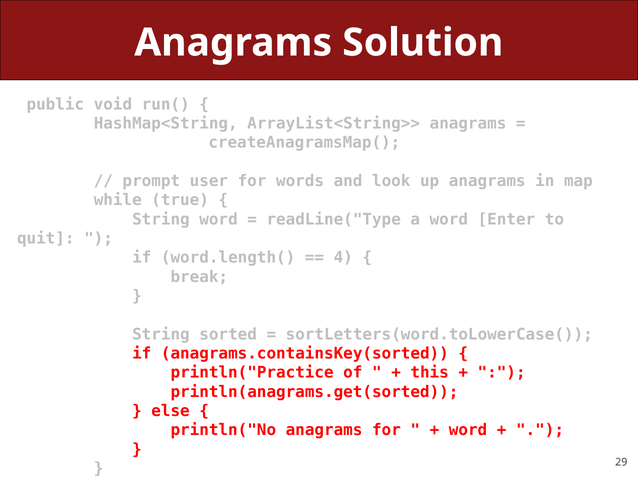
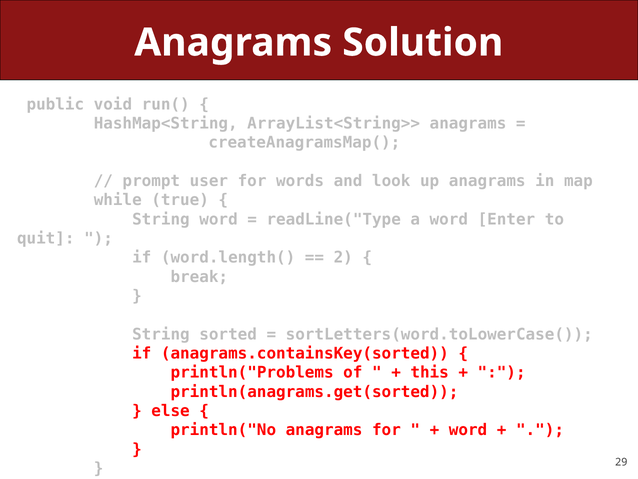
4: 4 -> 2 (343, 257)
println("Practice: println("Practice -> println("Problems (252, 372)
